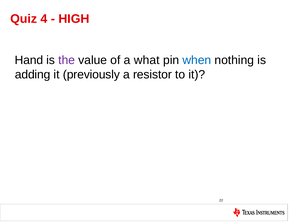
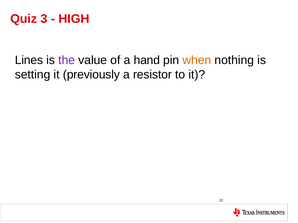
4: 4 -> 3 (44, 19)
Hand: Hand -> Lines (29, 60)
what: what -> hand (147, 60)
when colour: blue -> orange (197, 60)
adding: adding -> setting (33, 75)
